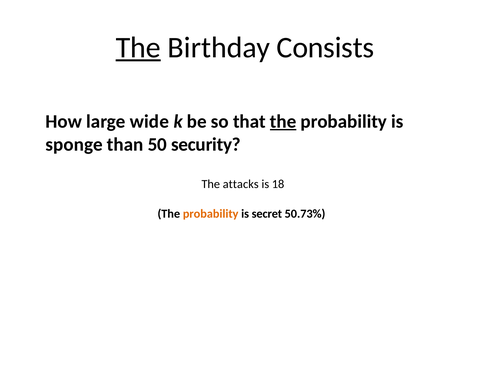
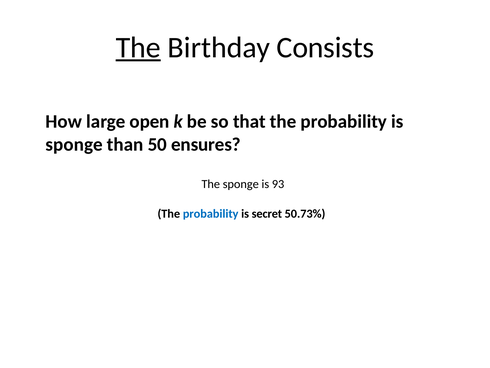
wide: wide -> open (149, 121)
the underline: present -> none (283, 121)
security: security -> ensures (206, 144)
The attacks: attacks -> sponge (241, 184)
18: 18 -> 93 (278, 184)
probability colour: orange -> blue (211, 213)
